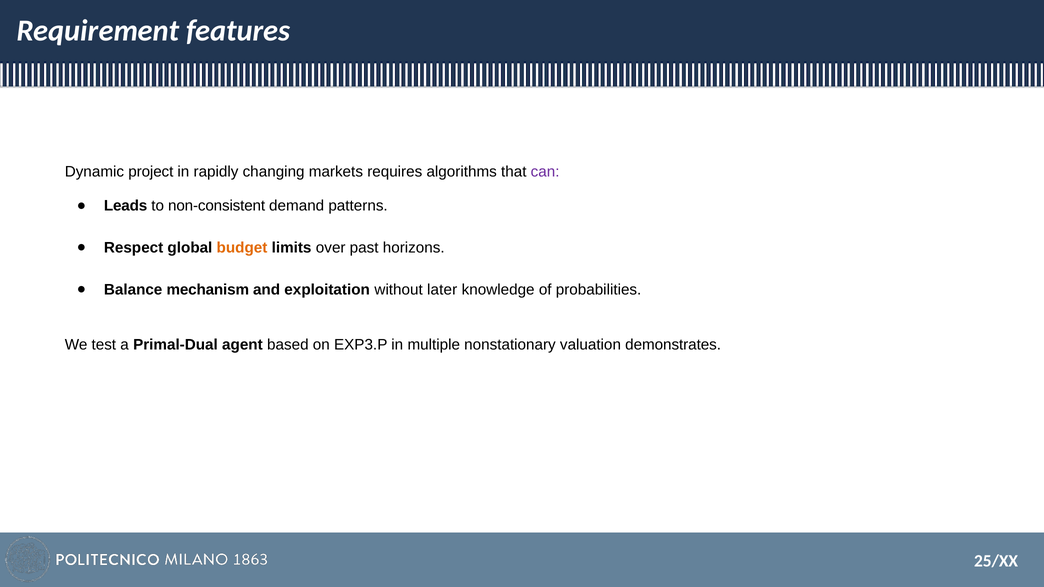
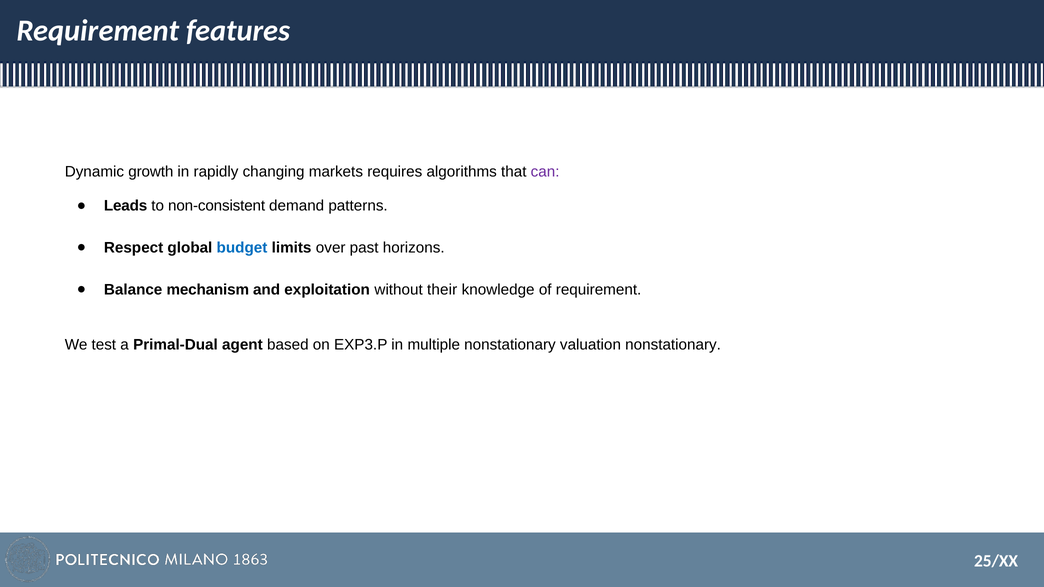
project: project -> growth (151, 172)
budget colour: orange -> blue (242, 248)
later: later -> their (442, 290)
of probabilities: probabilities -> requirement (599, 290)
valuation demonstrates: demonstrates -> nonstationary (673, 345)
